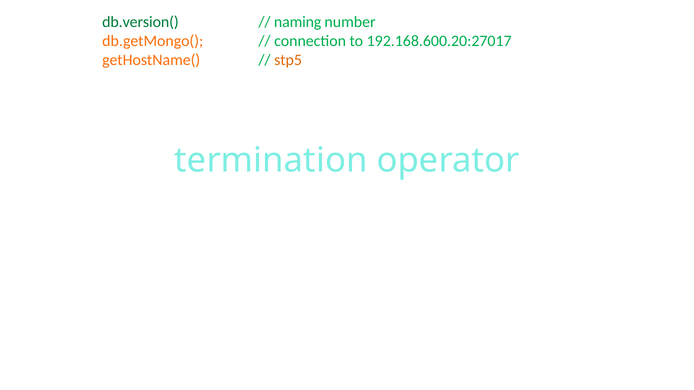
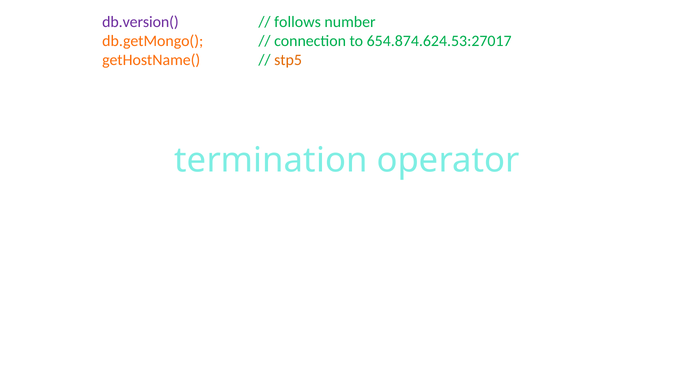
db.version( colour: green -> purple (140, 22)
naming: naming -> follows (298, 22)
192.168.600.20:27017: 192.168.600.20:27017 -> 654.874.624.53:27017 (439, 41)
